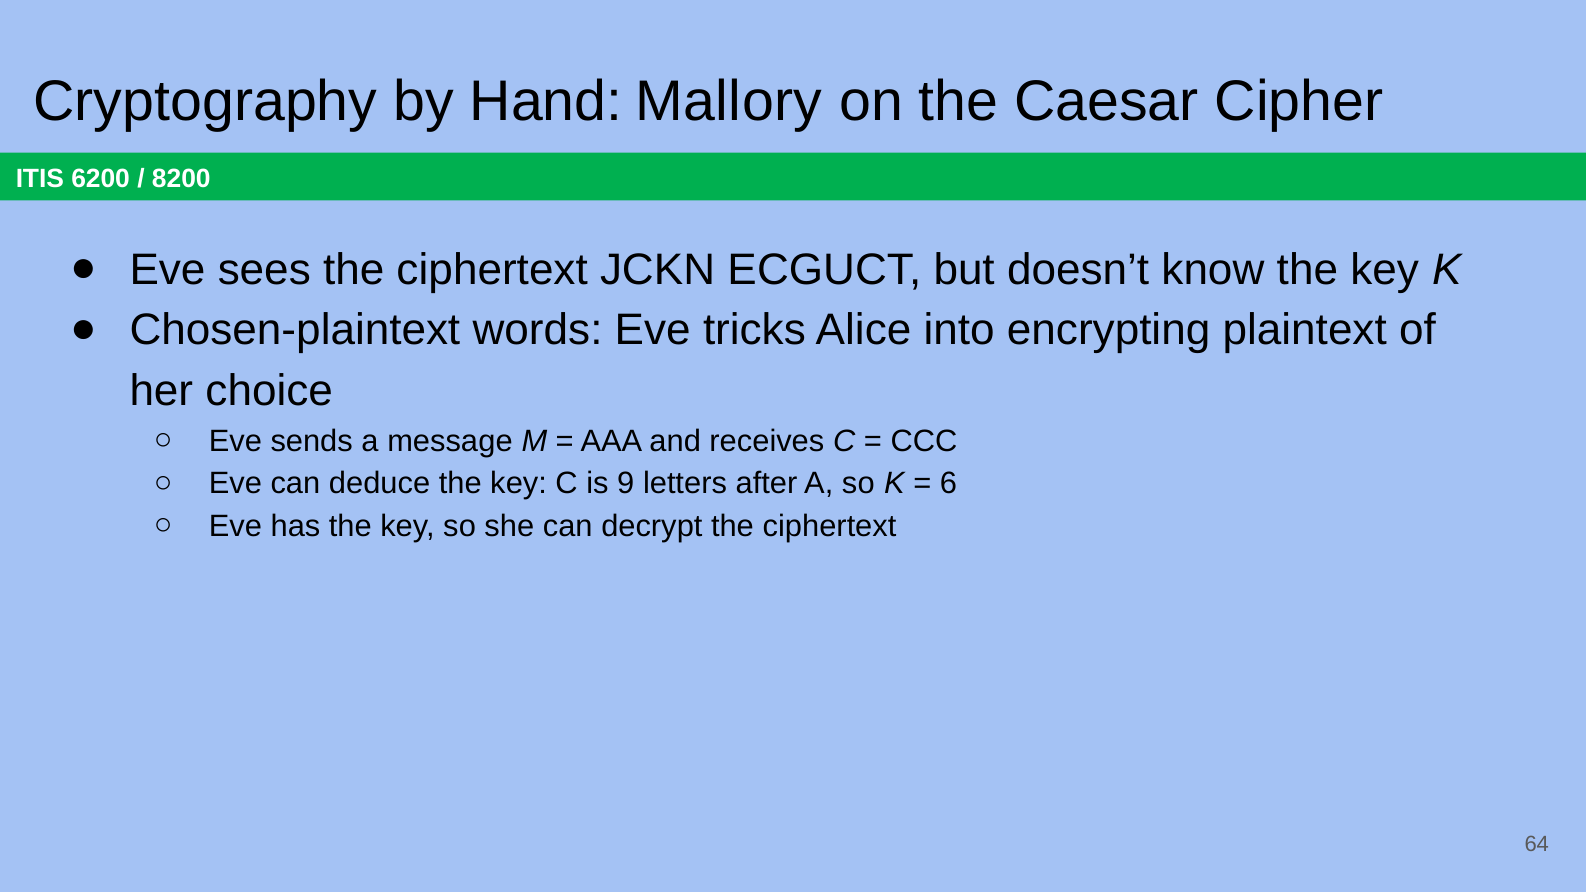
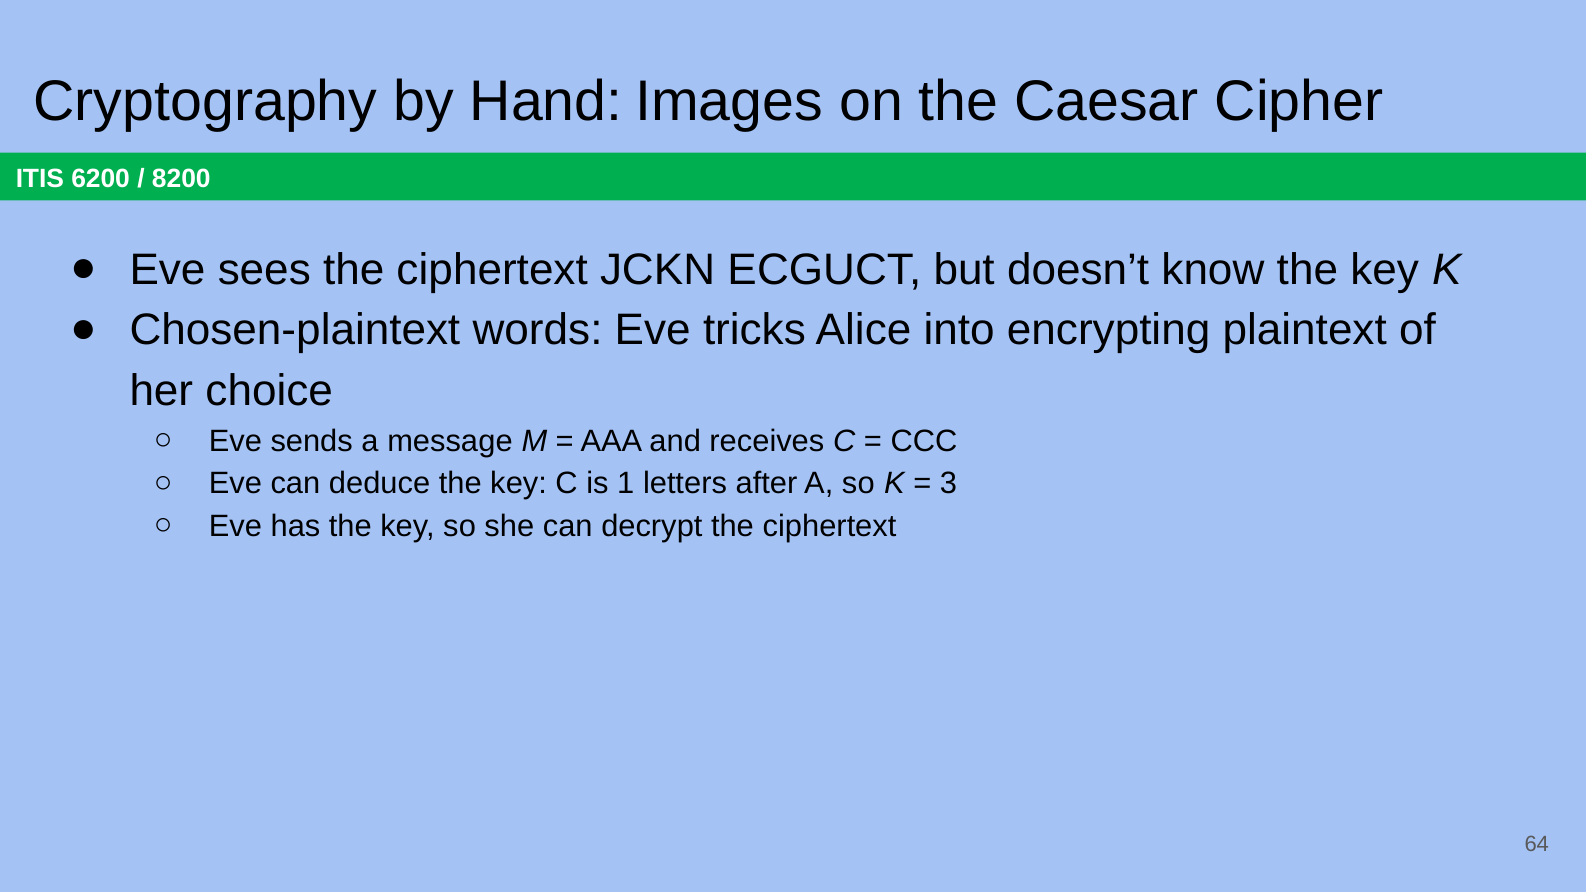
Mallory: Mallory -> Images (729, 101)
9: 9 -> 1 (626, 484)
6: 6 -> 3 (949, 484)
